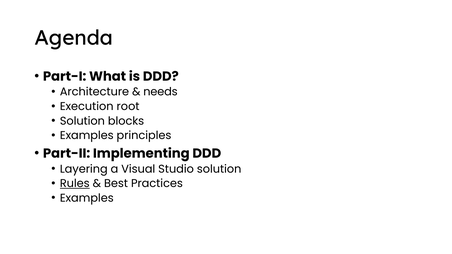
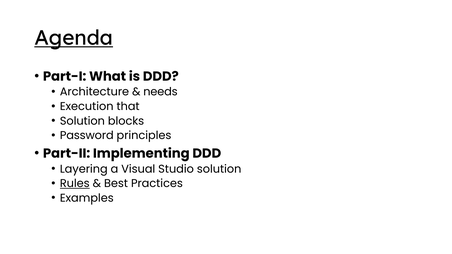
Agenda underline: none -> present (74, 38)
root: root -> that (128, 107)
Examples: Examples -> Password (87, 136)
